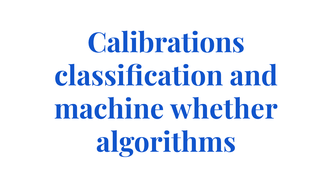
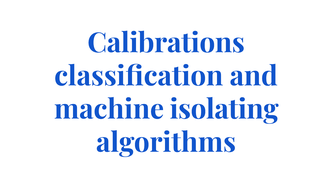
whether: whether -> isolating (224, 110)
